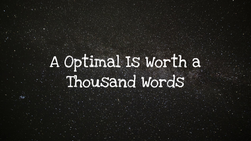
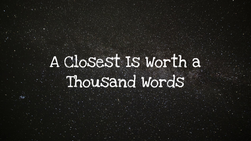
Optimal: Optimal -> Closest (93, 62)
